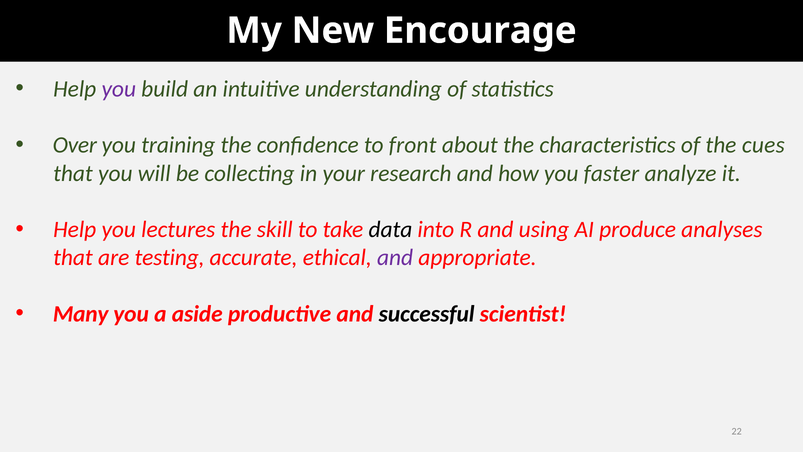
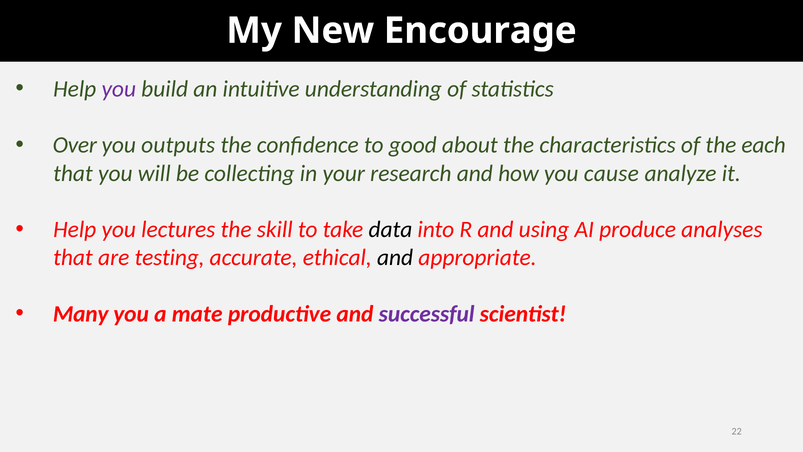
training: training -> outputs (178, 145)
front: front -> good (413, 145)
cues: cues -> each (764, 145)
faster: faster -> cause (611, 173)
and colour: purple -> black (395, 258)
aside: aside -> mate (197, 314)
successful colour: black -> purple (427, 314)
